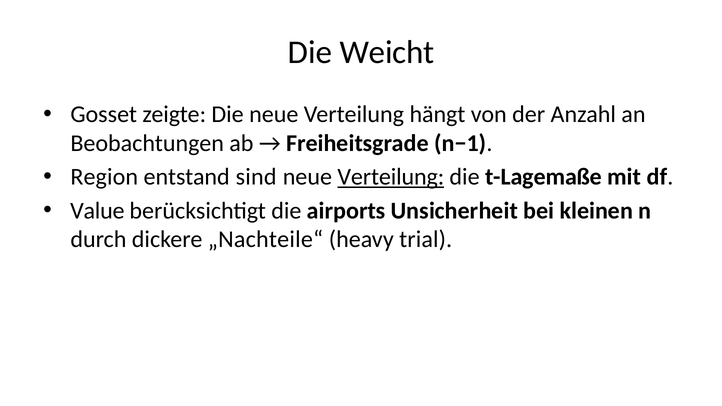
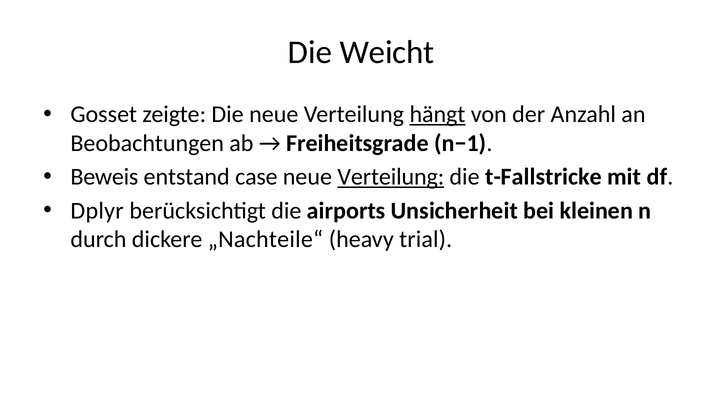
hängt underline: none -> present (437, 115)
Region: Region -> Beweis (104, 177)
sind: sind -> case (256, 177)
t-Lagemaße: t-Lagemaße -> t-Fallstricke (544, 177)
Value: Value -> Dplyr (97, 211)
